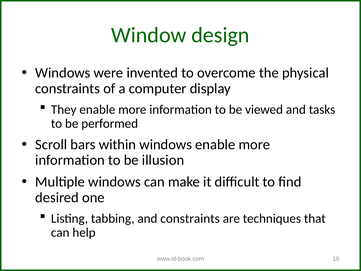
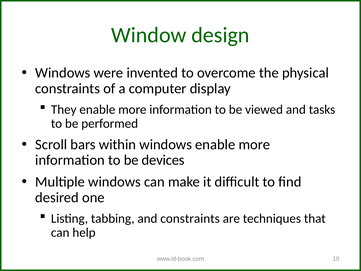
illusion: illusion -> devices (163, 160)
